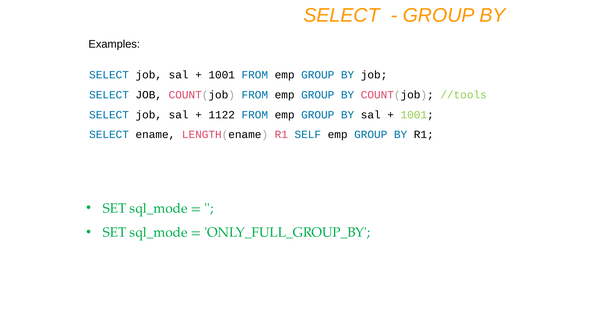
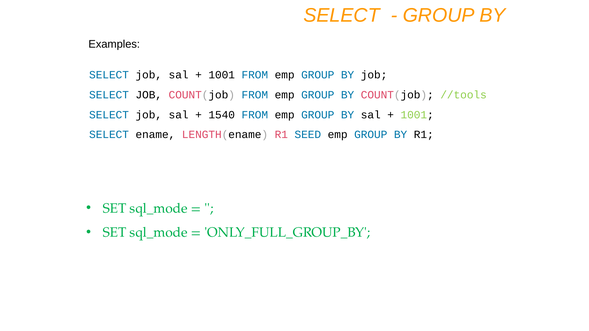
1122: 1122 -> 1540 (222, 115)
SELF: SELF -> SEED (308, 135)
